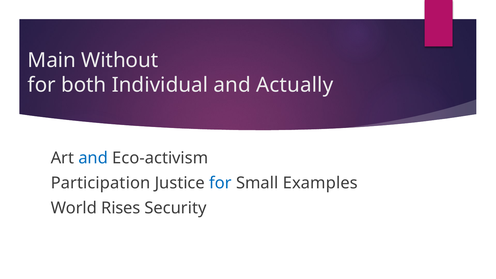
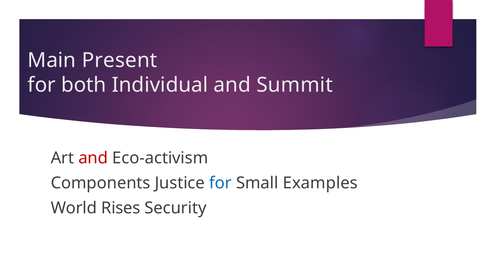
Without: Without -> Present (120, 60)
Actually: Actually -> Summit (295, 85)
and colour: blue -> red (93, 158)
Participation: Participation -> Components (101, 183)
